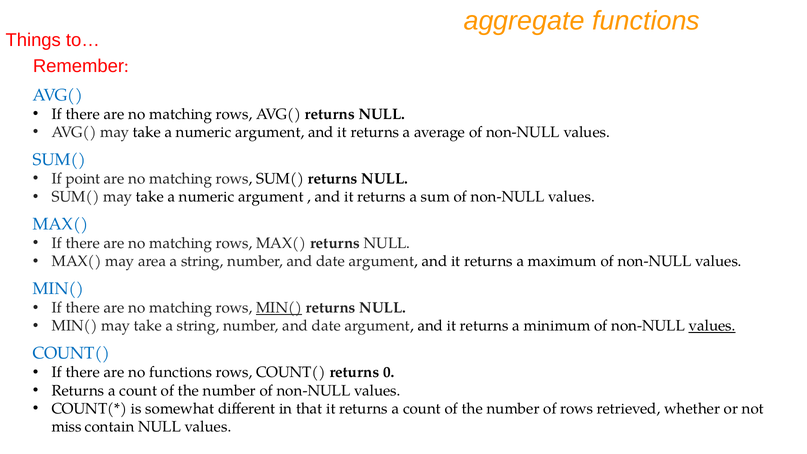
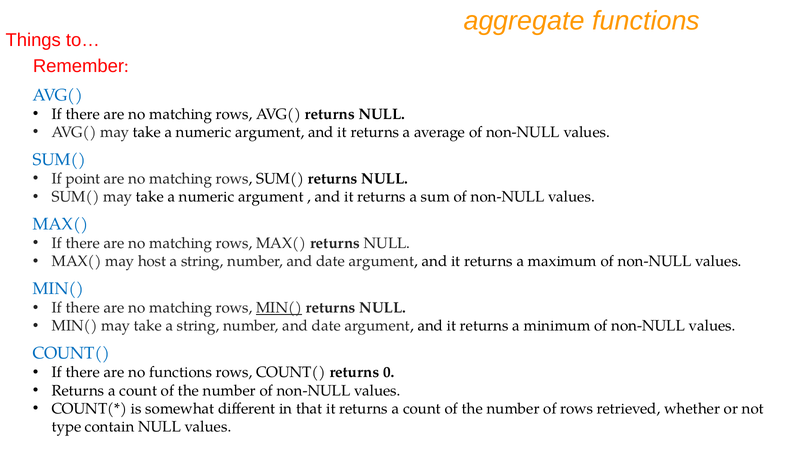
area: area -> host (152, 261)
values underline: present -> none (712, 326)
miss: miss -> type (67, 427)
